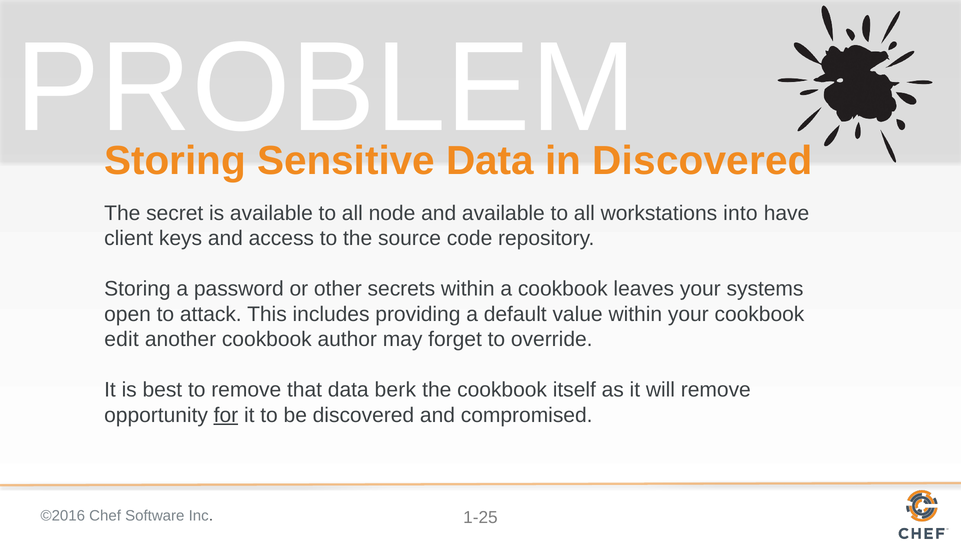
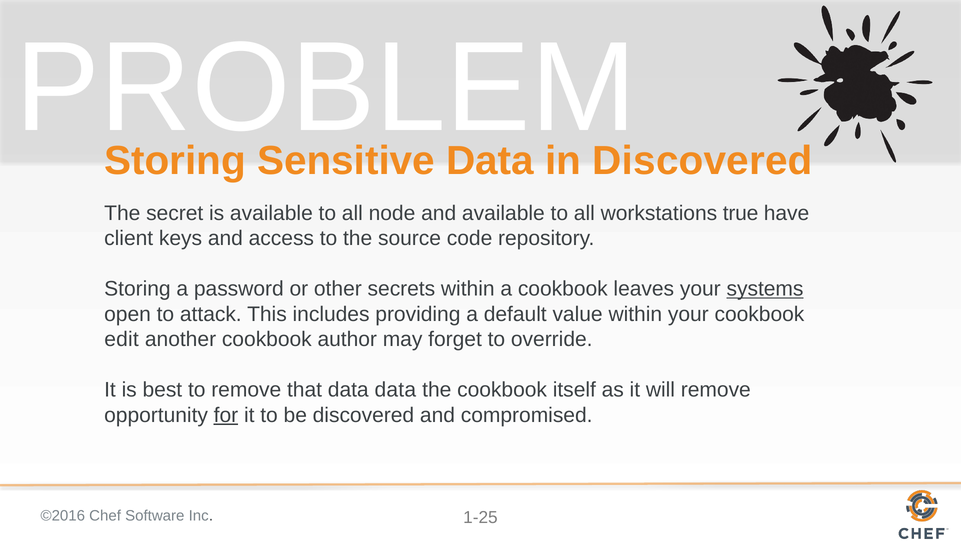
into: into -> true (741, 213)
systems underline: none -> present (765, 289)
data berk: berk -> data (395, 390)
